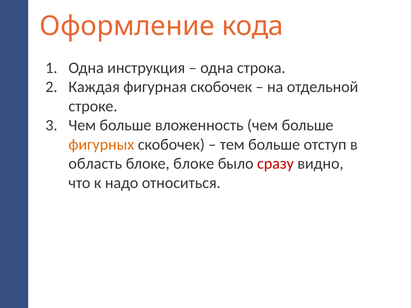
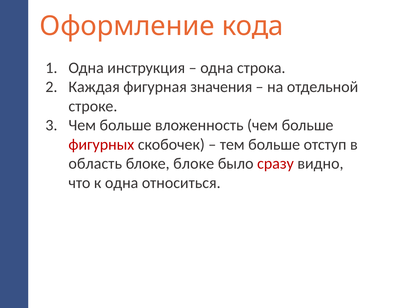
фигурная скобочек: скобочек -> значения (221, 87)
фигурных colour: orange -> red (101, 145)
к надо: надо -> одна (122, 183)
